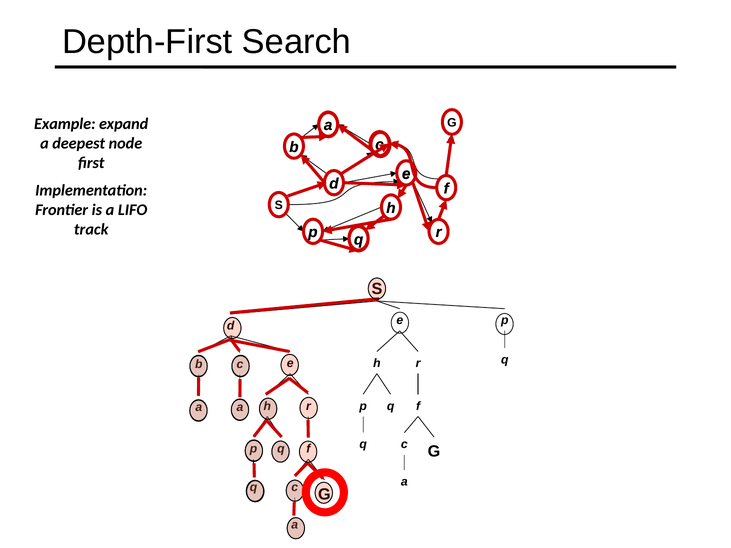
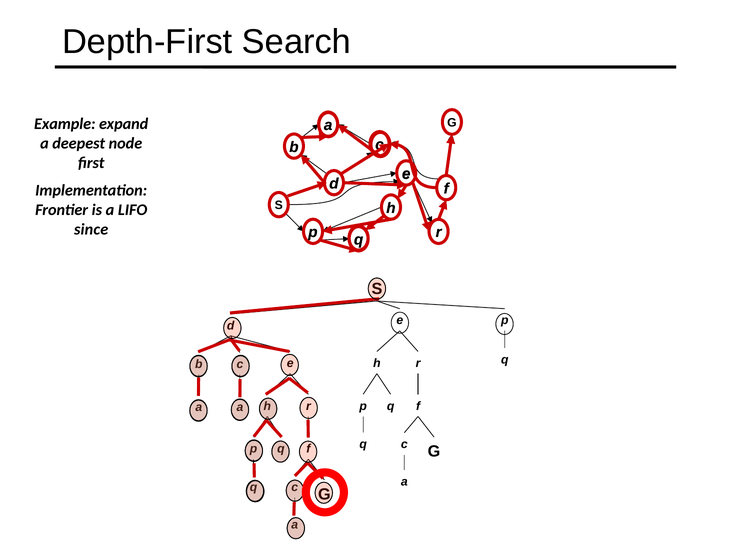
track: track -> since (91, 230)
